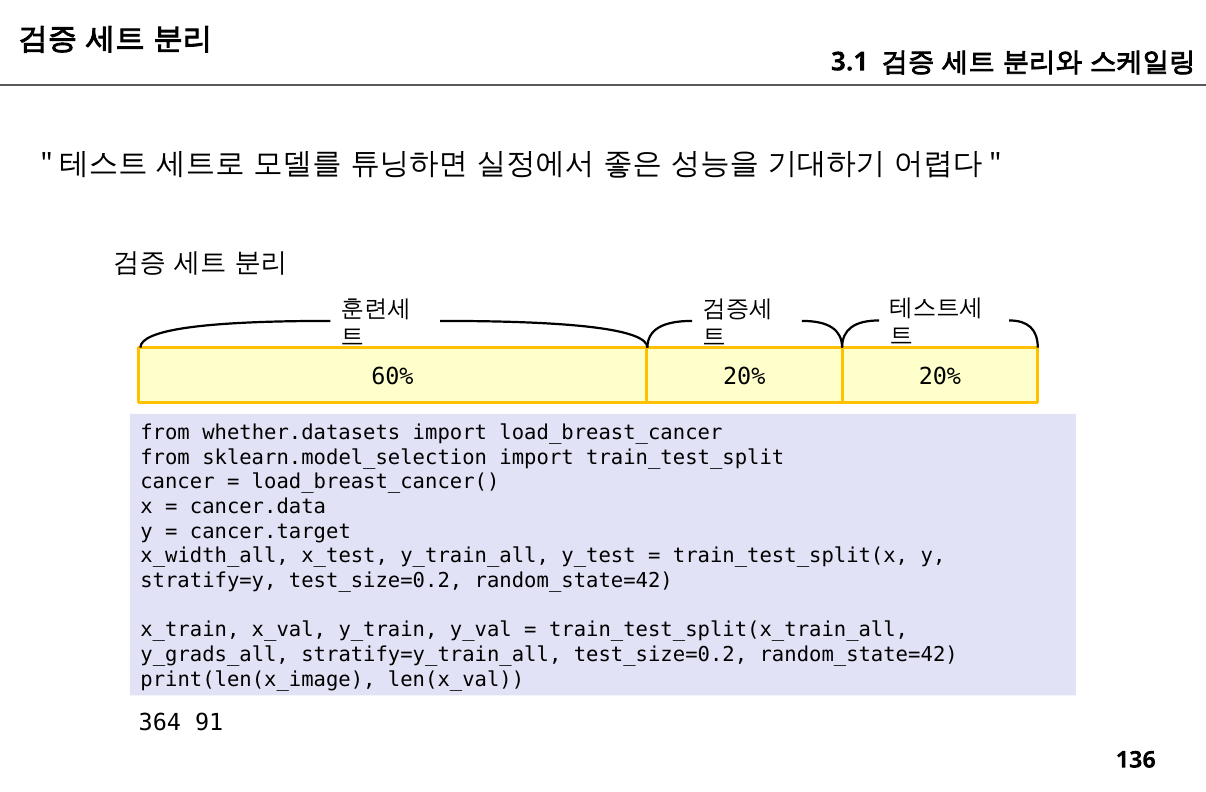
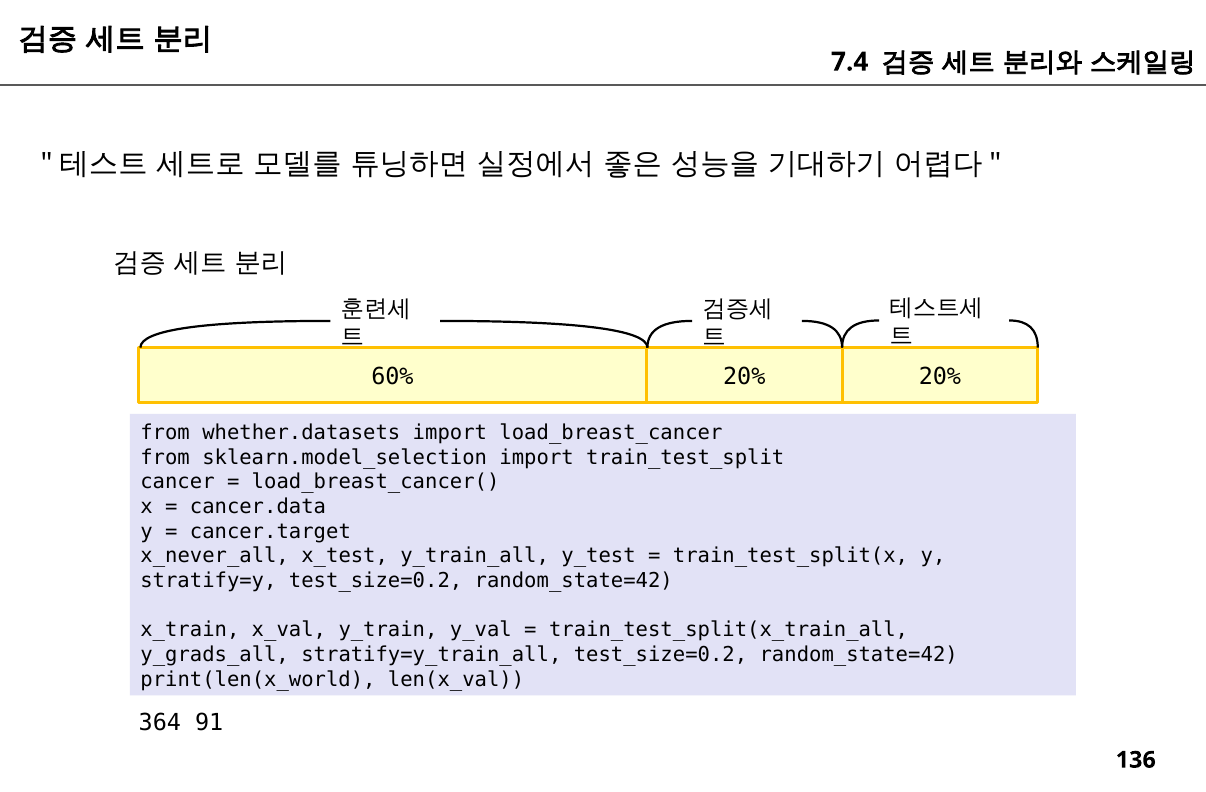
3.1: 3.1 -> 7.4 (850, 62)
x_width_all: x_width_all -> x_never_all (215, 556)
print(len(x_image: print(len(x_image -> print(len(x_world (258, 680)
